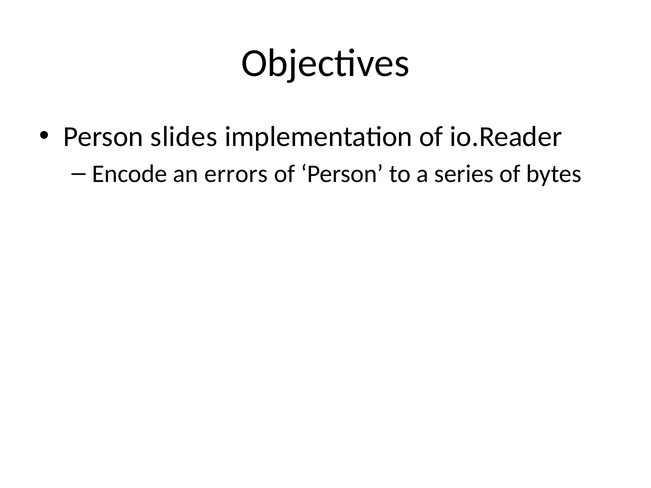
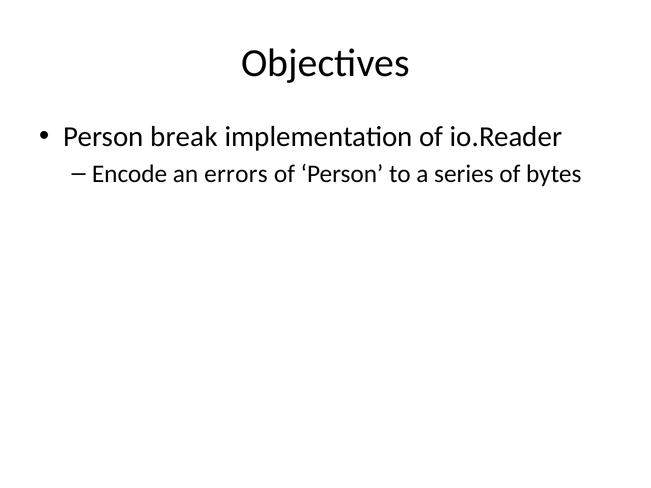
slides: slides -> break (184, 137)
